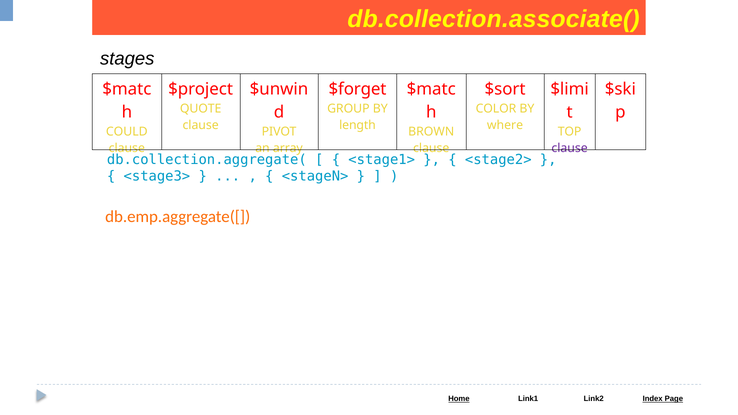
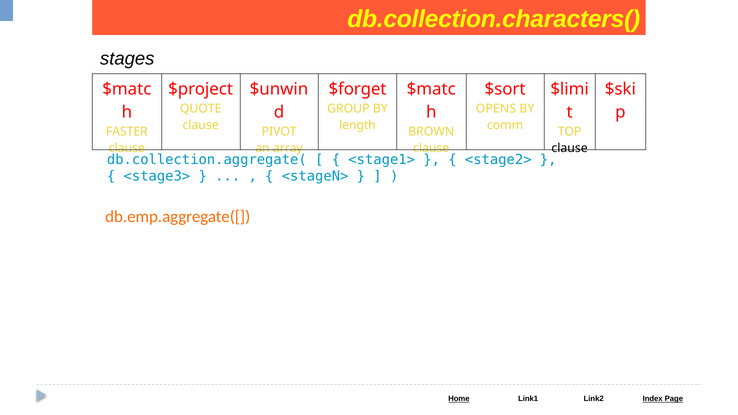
db.collection.associate(: db.collection.associate( -> db.collection.characters( (494, 19)
COLOR: COLOR -> OPENS (496, 109)
where: where -> comm (505, 125)
COULD: COULD -> FASTER (127, 132)
clause colour: purple -> black (570, 148)
